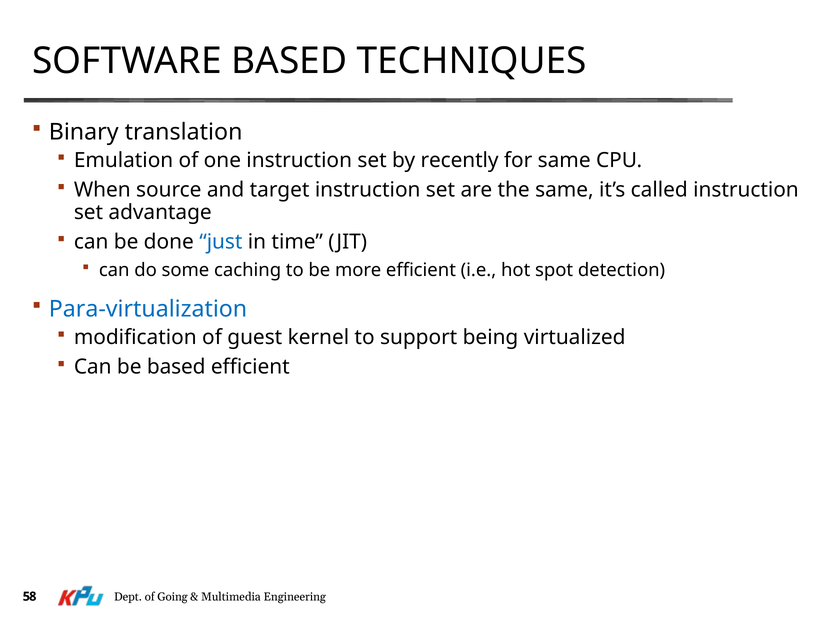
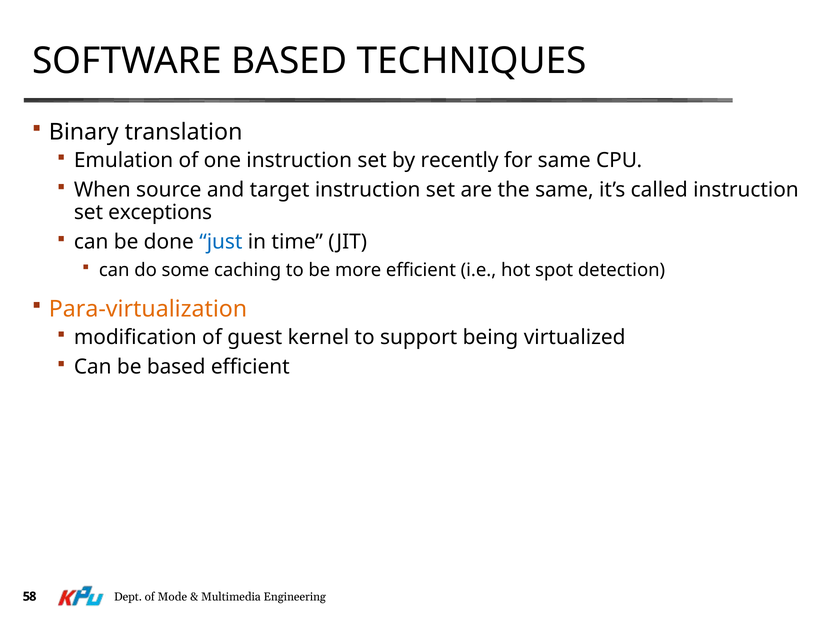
advantage: advantage -> exceptions (160, 212)
Para-virtualization colour: blue -> orange (148, 309)
Going: Going -> Mode (172, 597)
